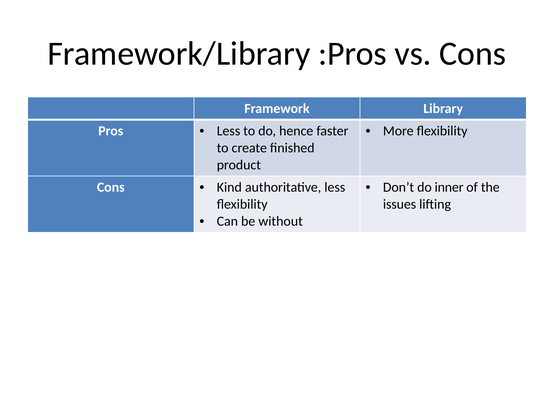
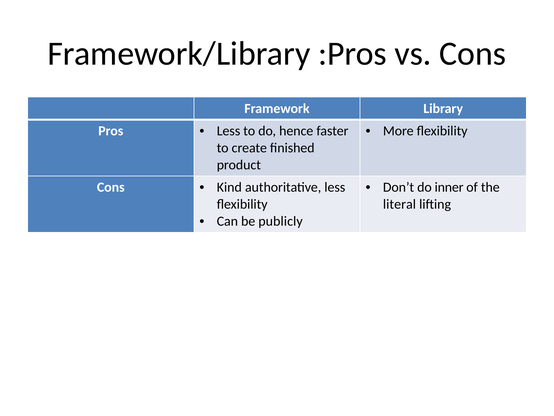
issues: issues -> literal (399, 204)
without: without -> publicly (281, 221)
